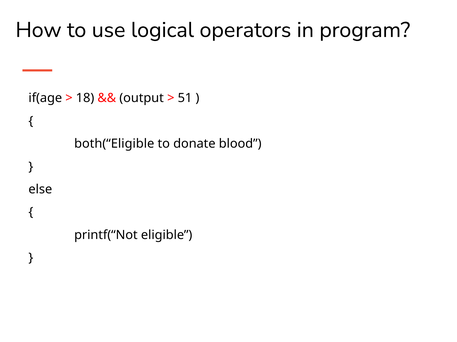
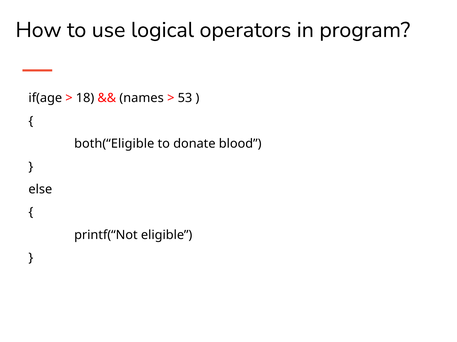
output: output -> names (142, 98)
51: 51 -> 53 (185, 98)
